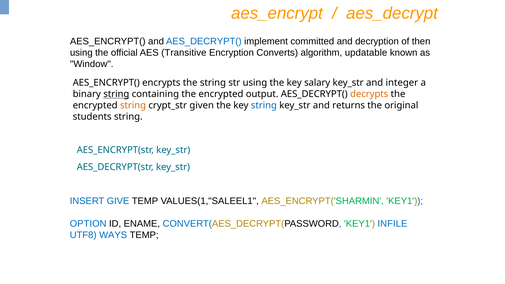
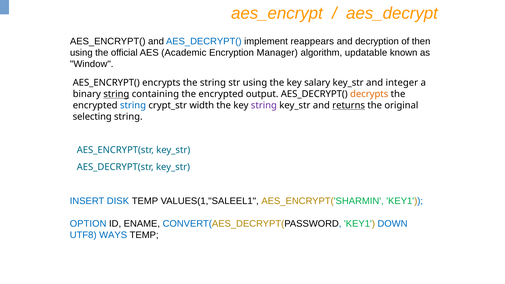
committed: committed -> reappears (312, 41)
Transitive: Transitive -> Academic (184, 53)
Converts: Converts -> Manager (277, 53)
string colour: orange -> blue (133, 105)
given: given -> width (202, 105)
string colour: blue -> purple (264, 105)
returns underline: none -> present (349, 105)
students: students -> selecting (92, 117)
GIVE: GIVE -> DISK (118, 201)
INFILE: INFILE -> DOWN (393, 224)
